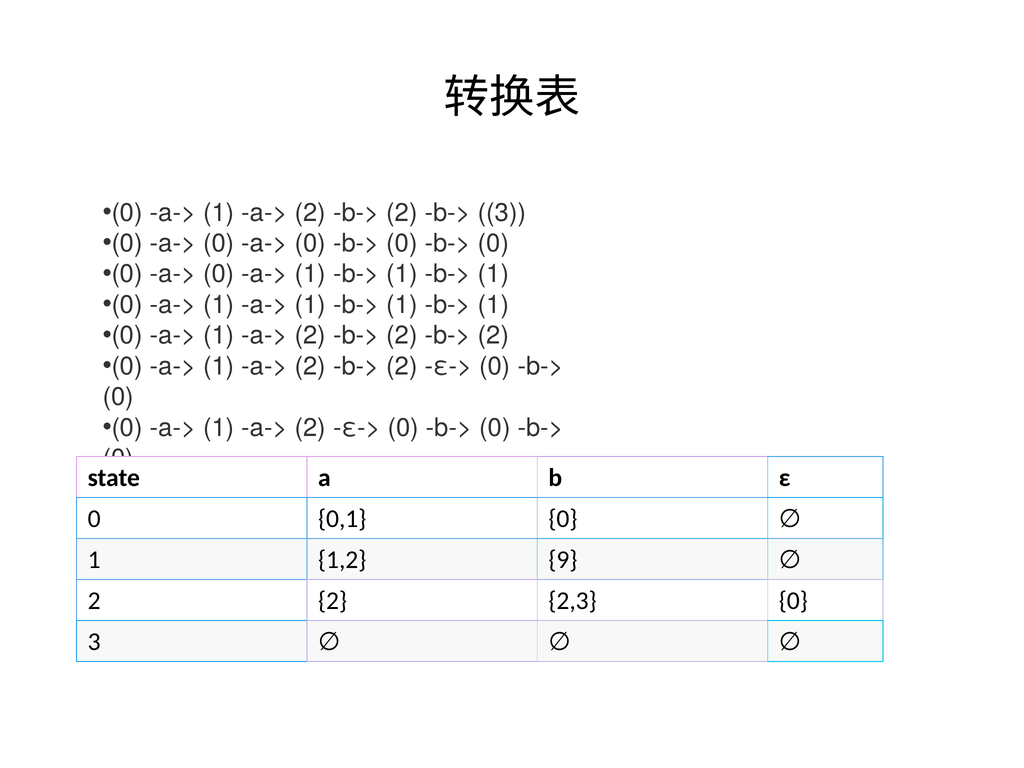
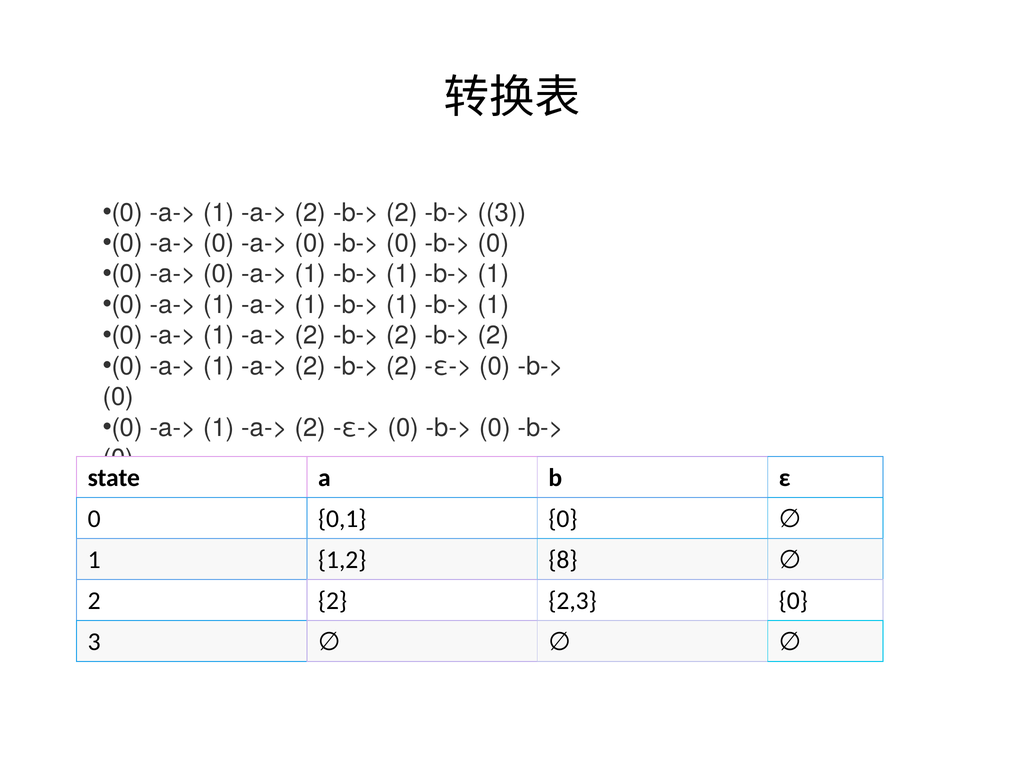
9: 9 -> 8 (563, 560)
